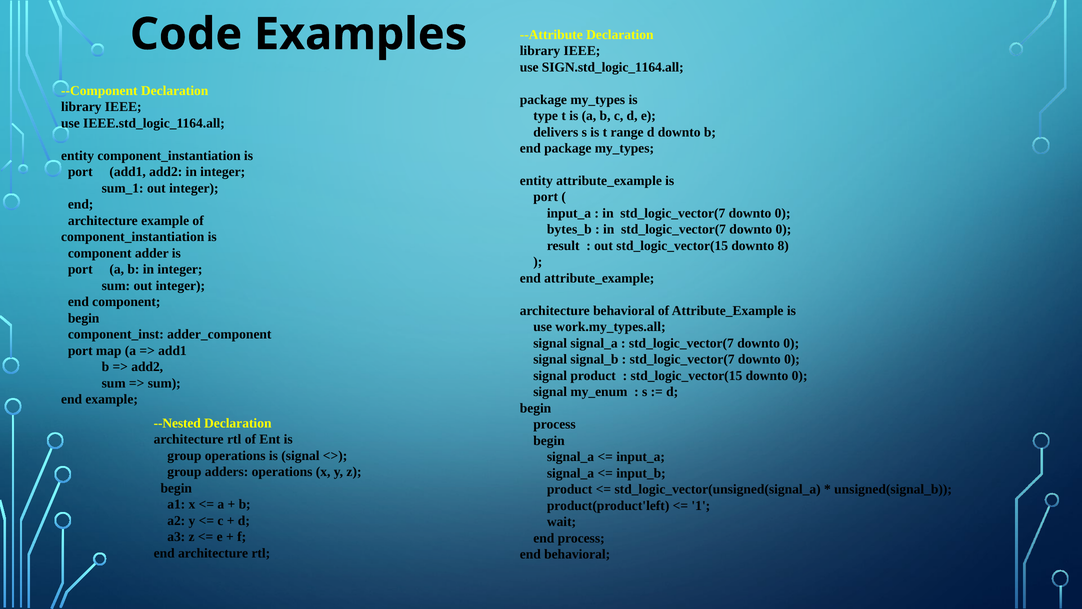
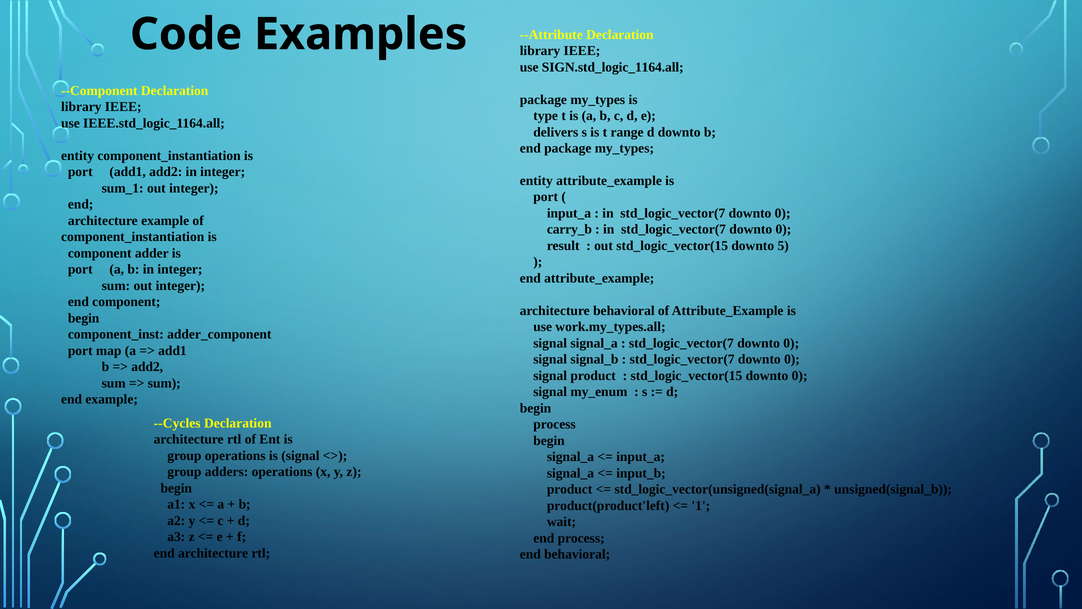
bytes_b: bytes_b -> carry_b (569, 229)
8: 8 -> 5 (783, 246)
--Nested: --Nested -> --Cycles (177, 423)
